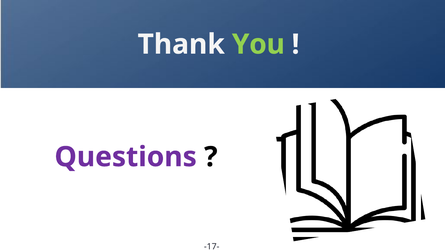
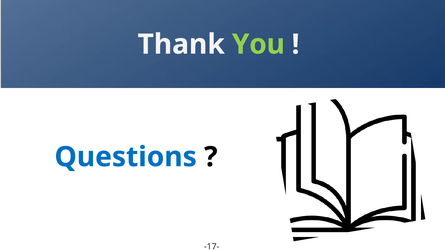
Questions colour: purple -> blue (126, 157)
